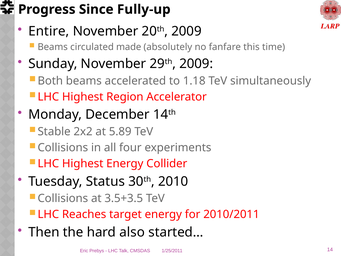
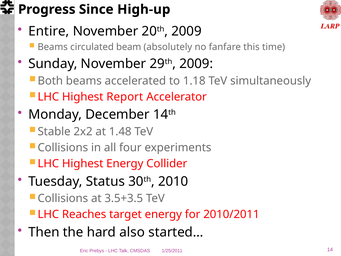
Fully-up: Fully-up -> High-up (144, 9)
made: made -> beam (129, 47)
Region: Region -> Report (125, 97)
5.89: 5.89 -> 1.48 (120, 131)
